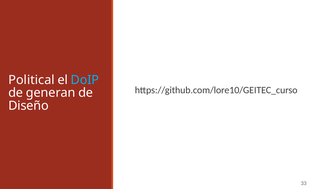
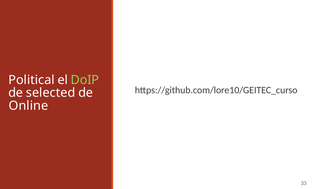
DoIP colour: light blue -> light green (85, 80)
generan: generan -> selected (51, 93)
Diseño: Diseño -> Online (28, 106)
